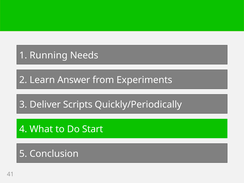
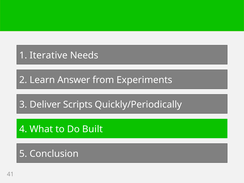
Running: Running -> Iterative (49, 55)
Start: Start -> Built (92, 129)
